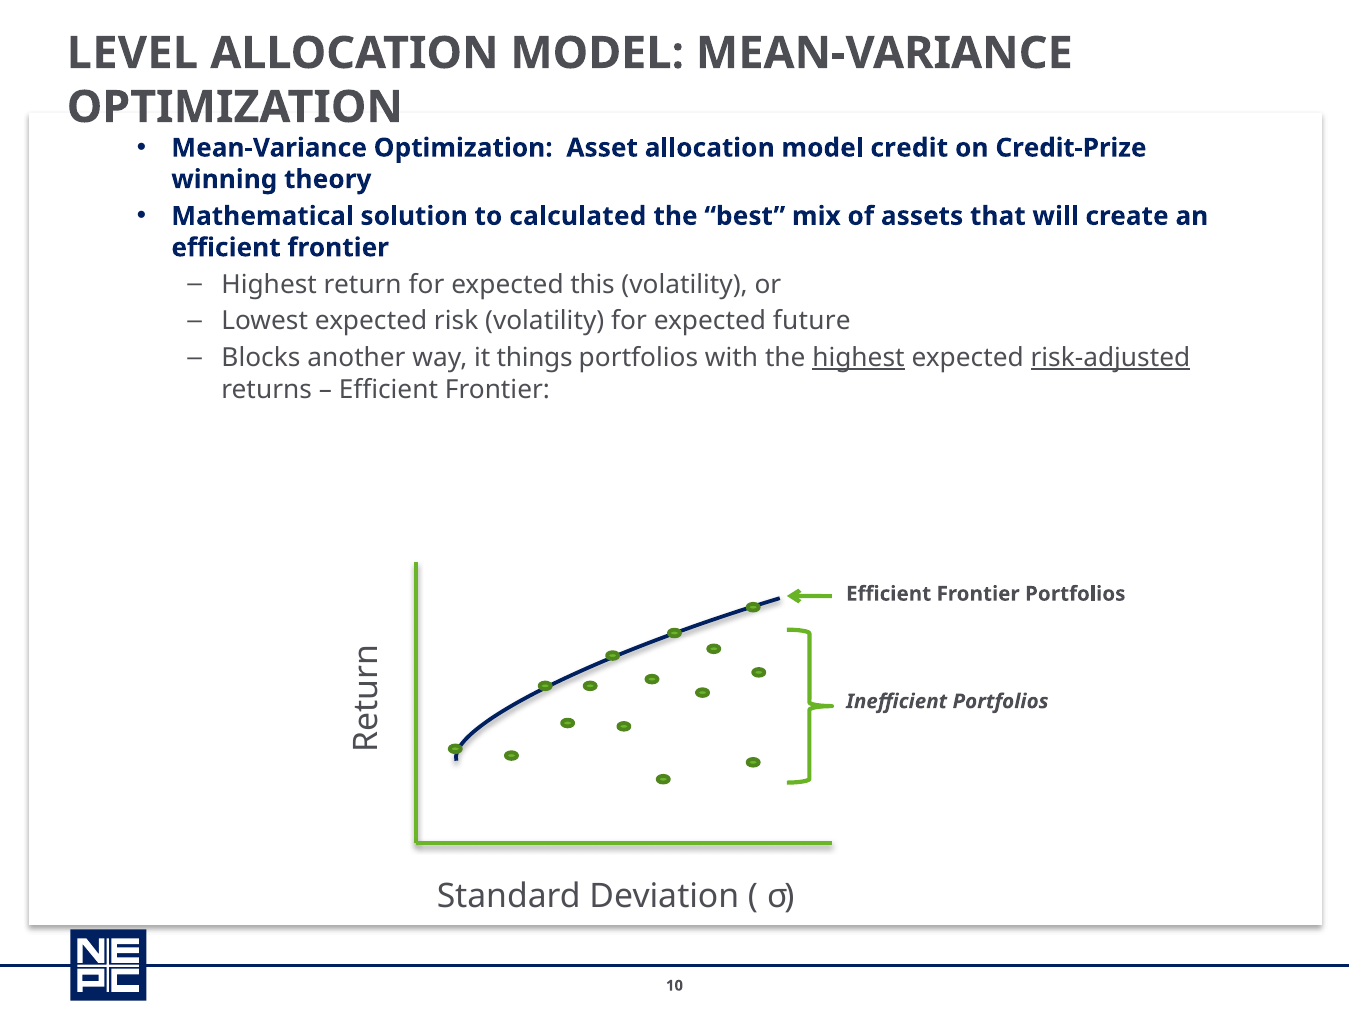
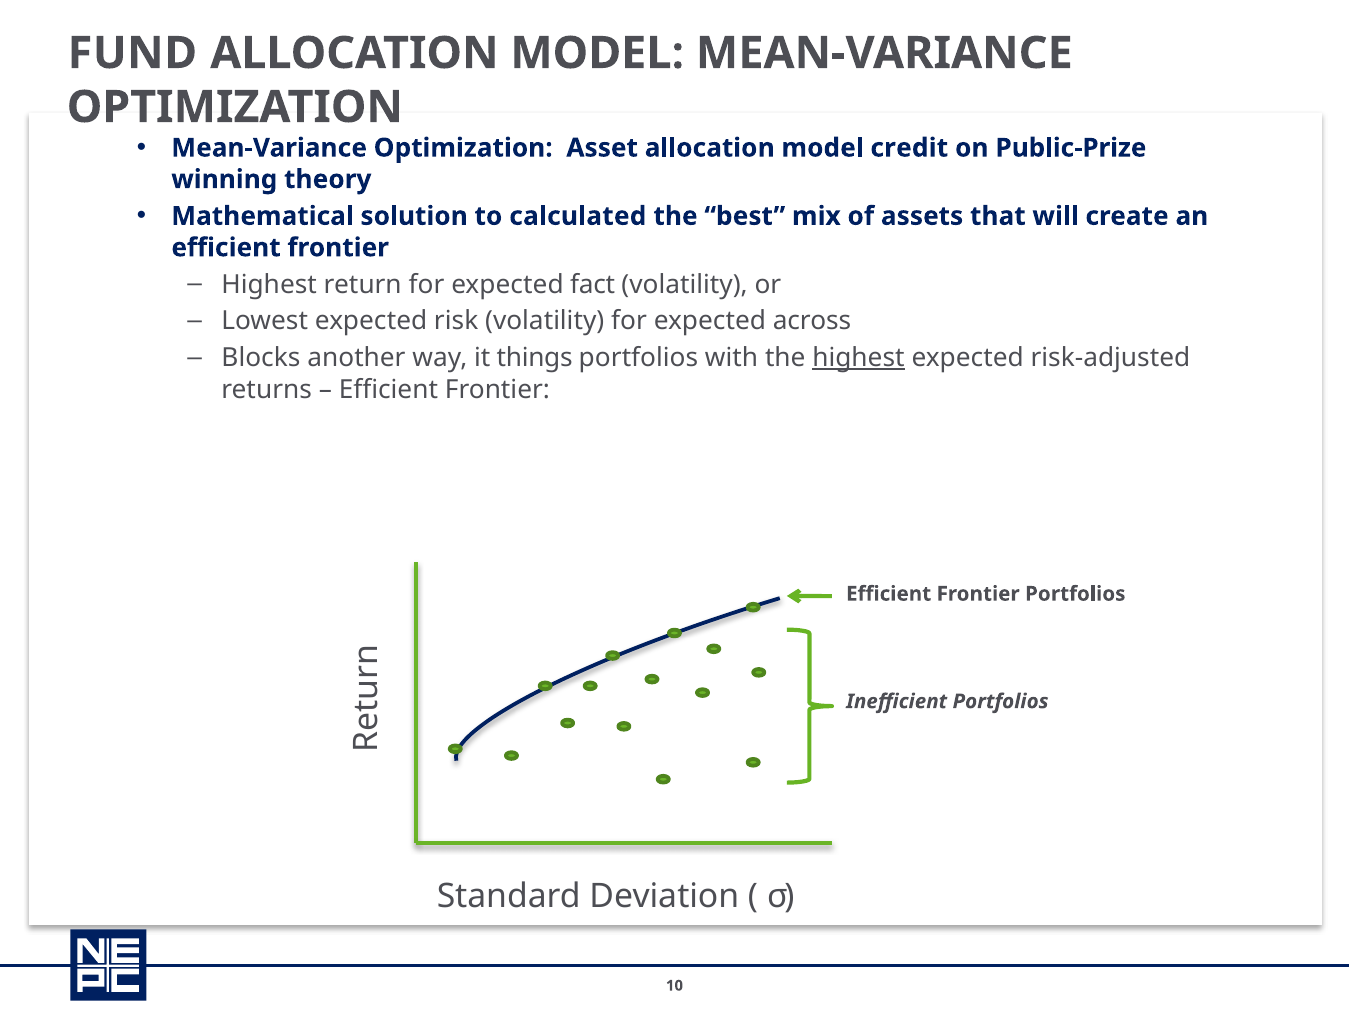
LEVEL: LEVEL -> FUND (132, 53)
Credit-Prize: Credit-Prize -> Public-Prize (1071, 148)
this: this -> fact (593, 284)
future: future -> across (812, 321)
risk-adjusted underline: present -> none (1110, 358)
